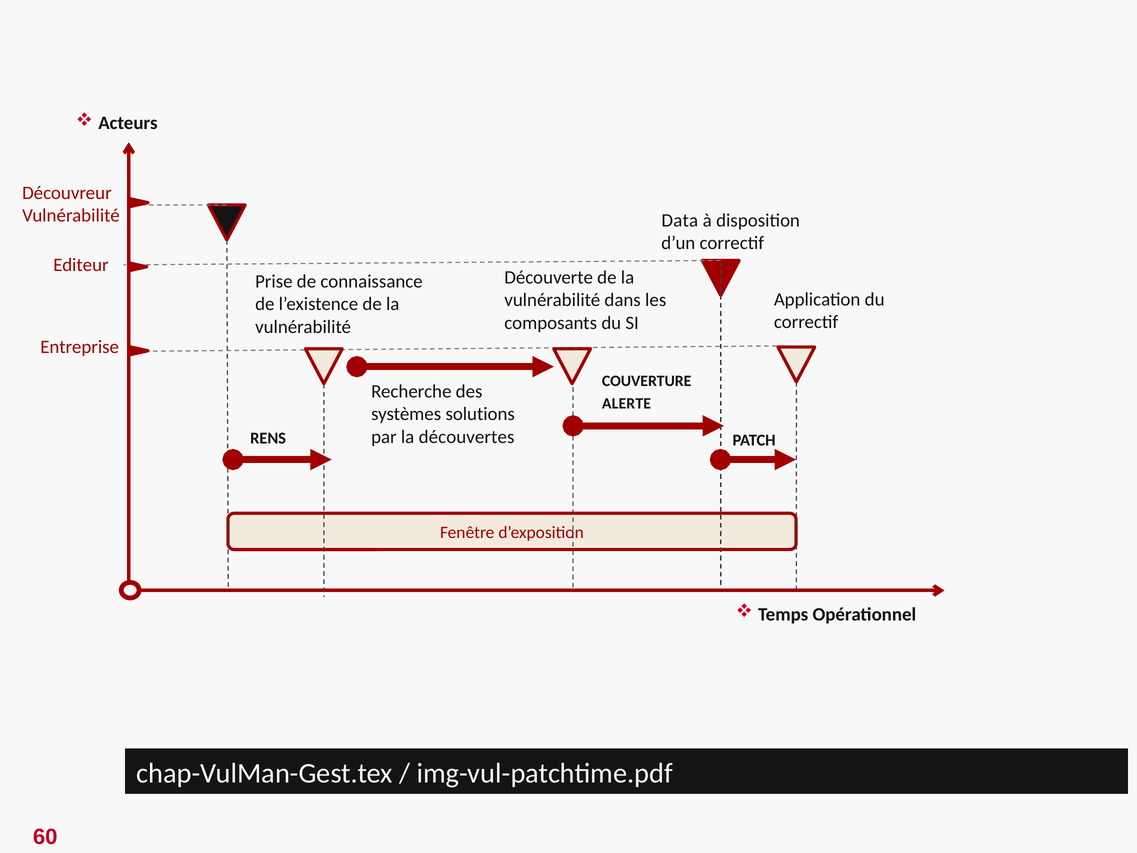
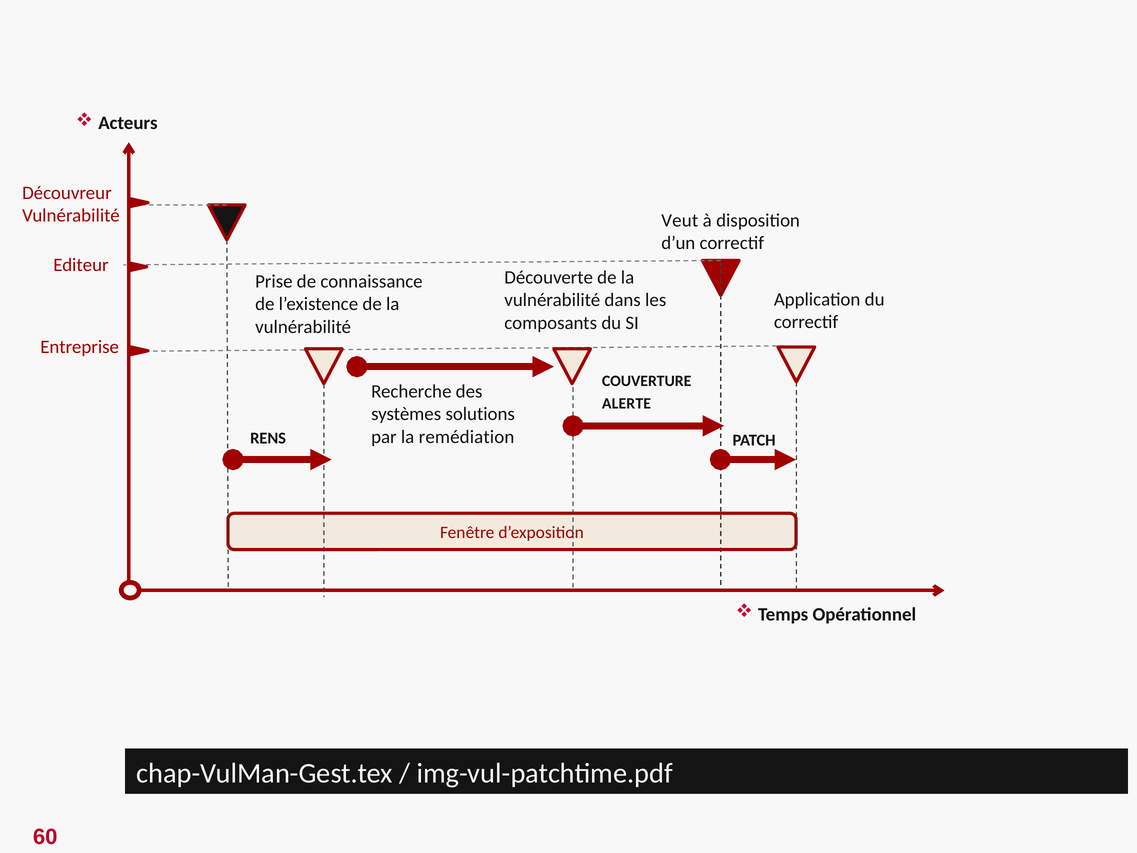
Data: Data -> Veut (680, 220)
découvertes: découvertes -> remédiation (467, 437)
